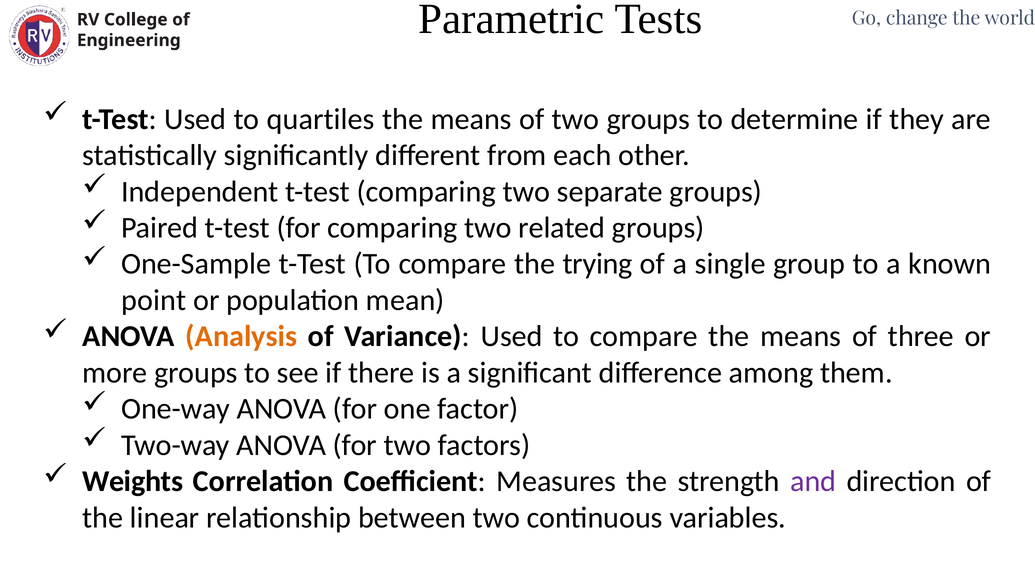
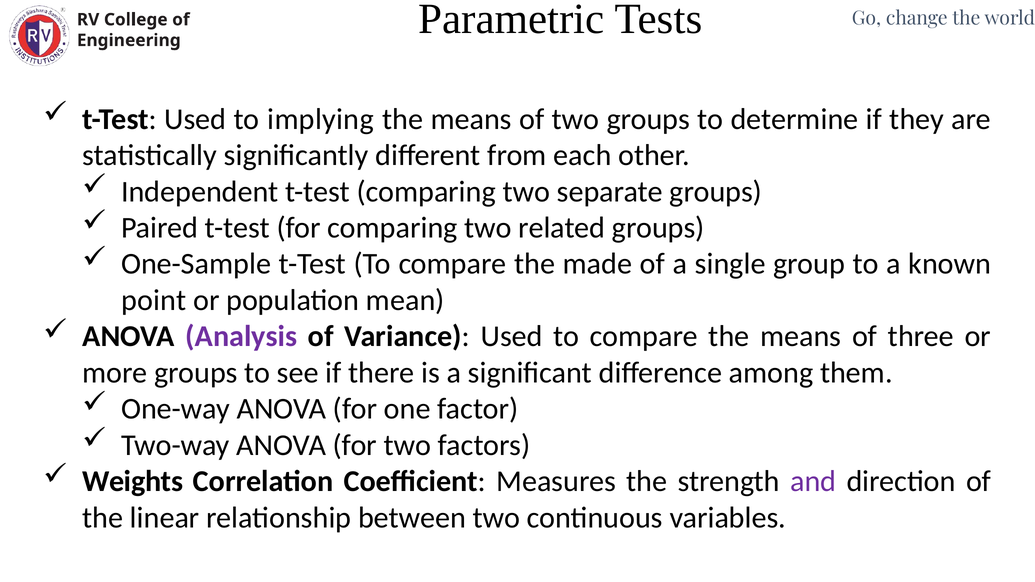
quartiles: quartiles -> implying (321, 119)
trying: trying -> made (597, 264)
Analysis colour: orange -> purple (241, 337)
